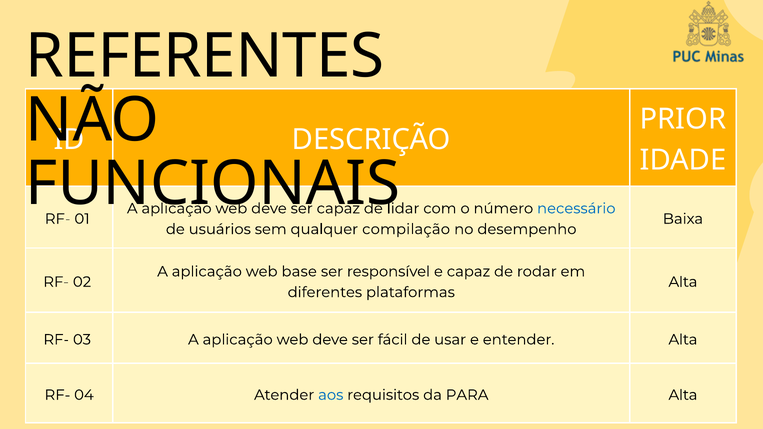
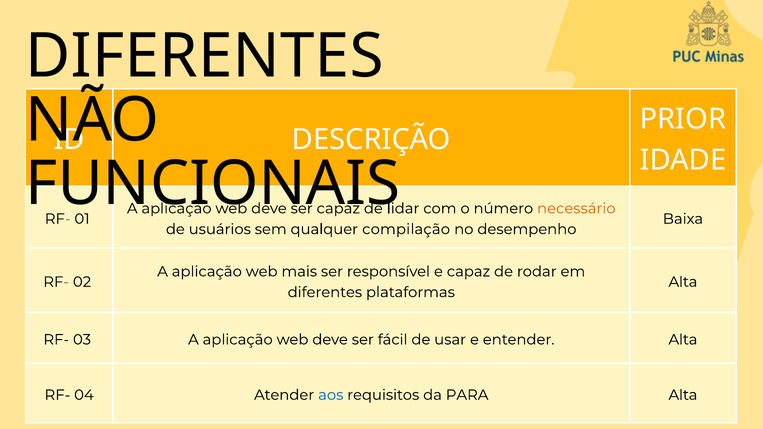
REFERENTES: REFERENTES -> DIFERENTES (205, 56)
necessário colour: blue -> orange (576, 209)
base: base -> mais (299, 272)
